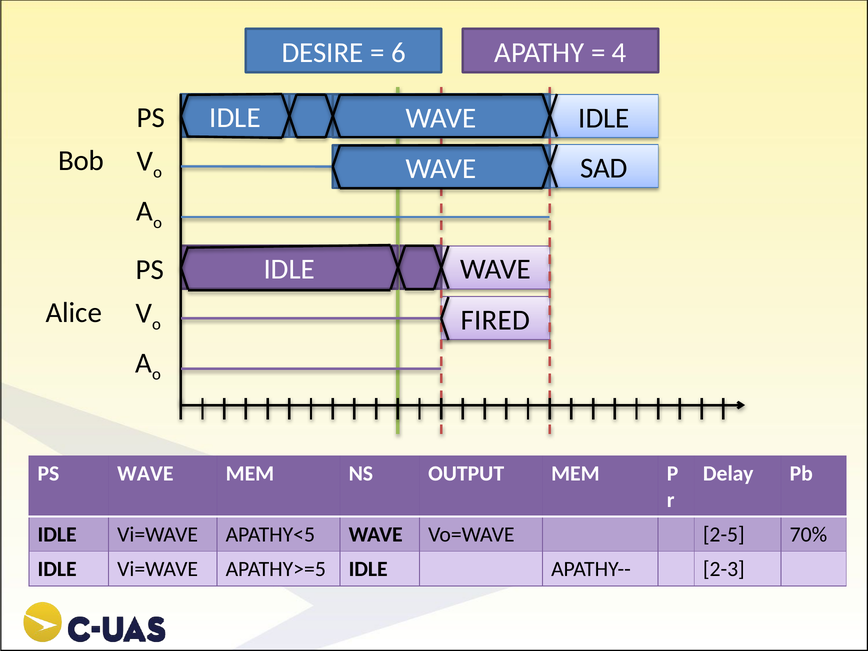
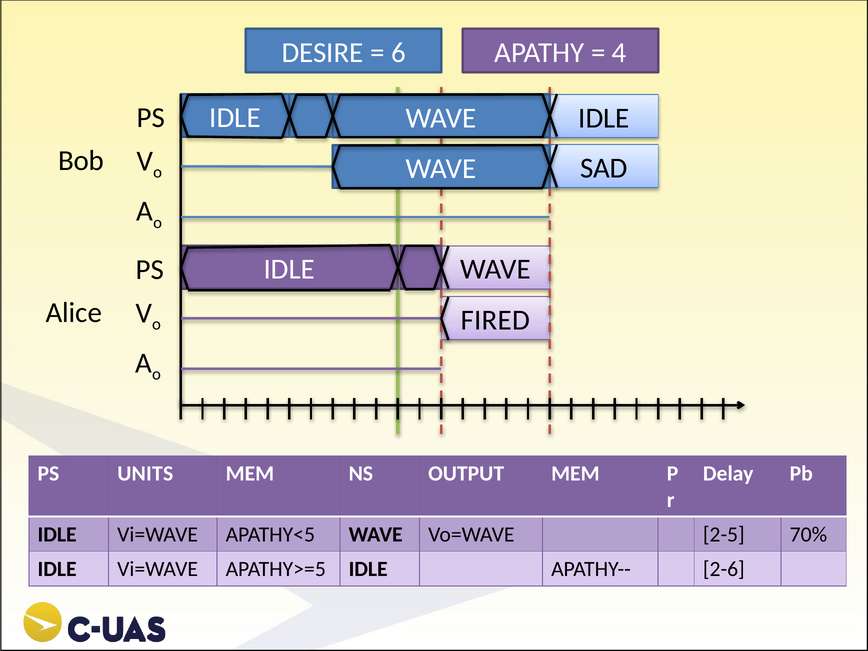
PS WAVE: WAVE -> UNITS (145, 474)
2-3: 2-3 -> 2-6 (724, 569)
